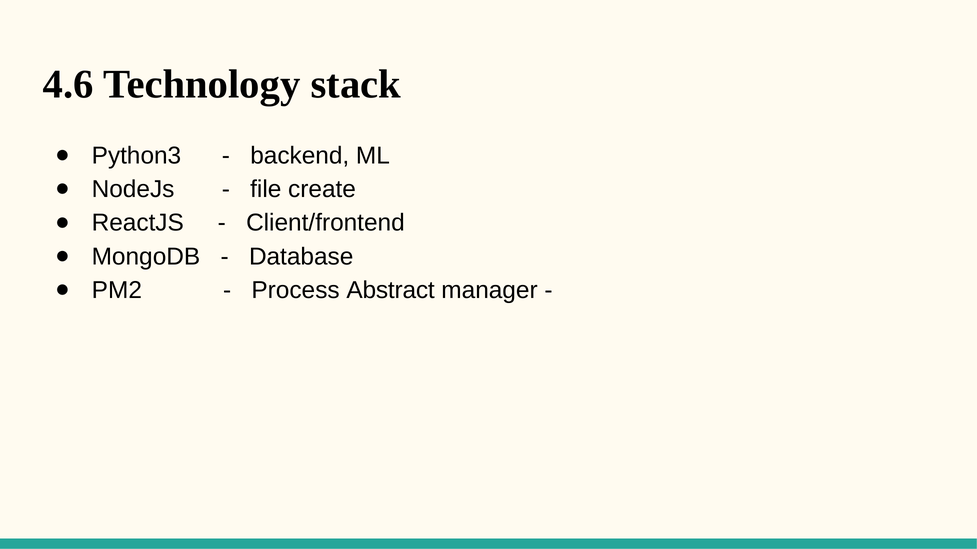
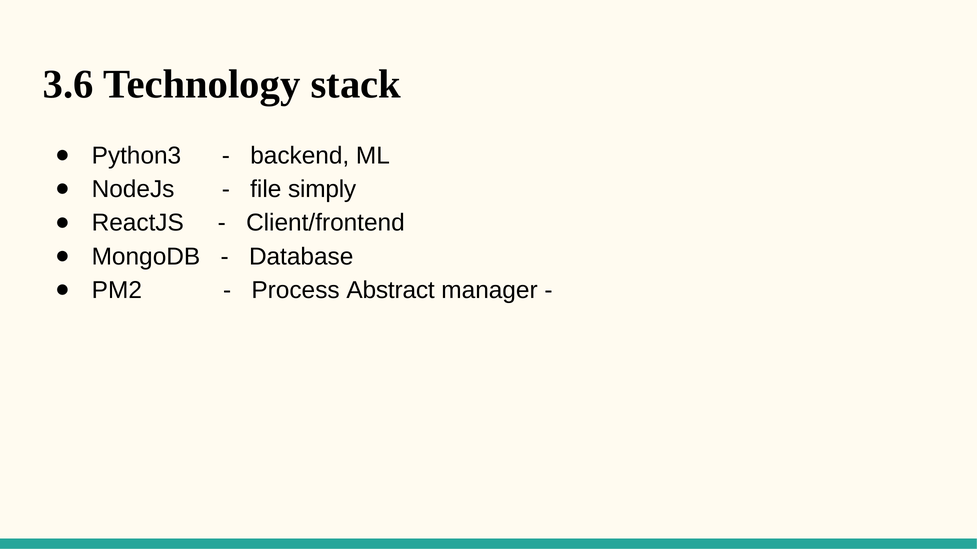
4.6: 4.6 -> 3.6 (68, 85)
create: create -> simply (322, 189)
